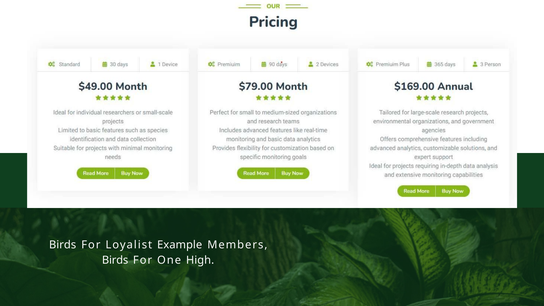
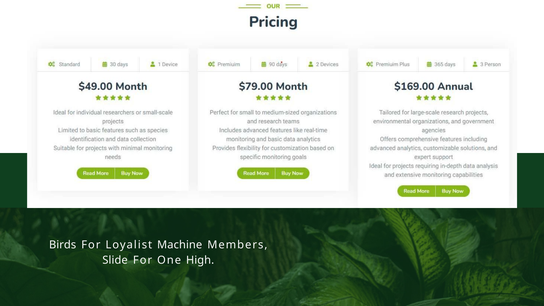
Example: Example -> Machine (180, 245)
Birds: Birds -> Slide (115, 260)
